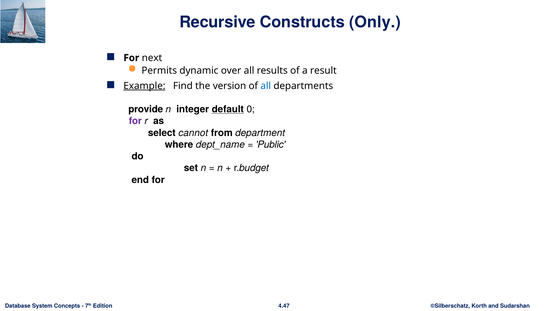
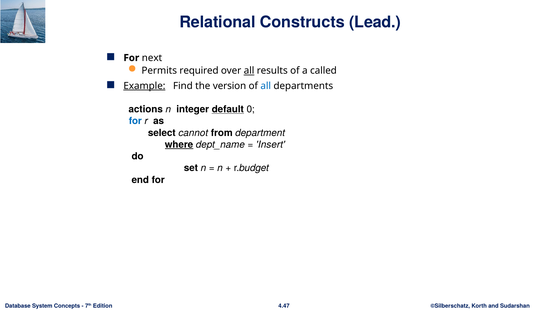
Recursive: Recursive -> Relational (217, 22)
Only: Only -> Lead (375, 22)
dynamic: dynamic -> required (199, 71)
all underline: none -> present (249, 71)
result: result -> called (323, 71)
provide: provide -> actions (146, 109)
for colour: purple -> blue (135, 121)
where underline: none -> present (179, 144)
Public: Public -> Insert (271, 144)
